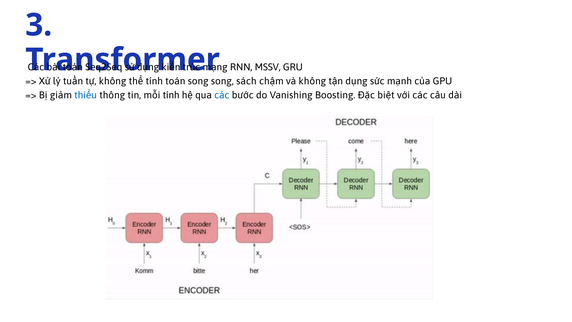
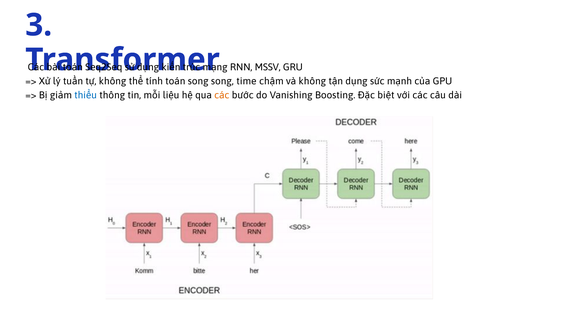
sách: sách -> time (246, 81)
mỗi tính: tính -> liệu (171, 95)
các colour: blue -> orange (222, 95)
